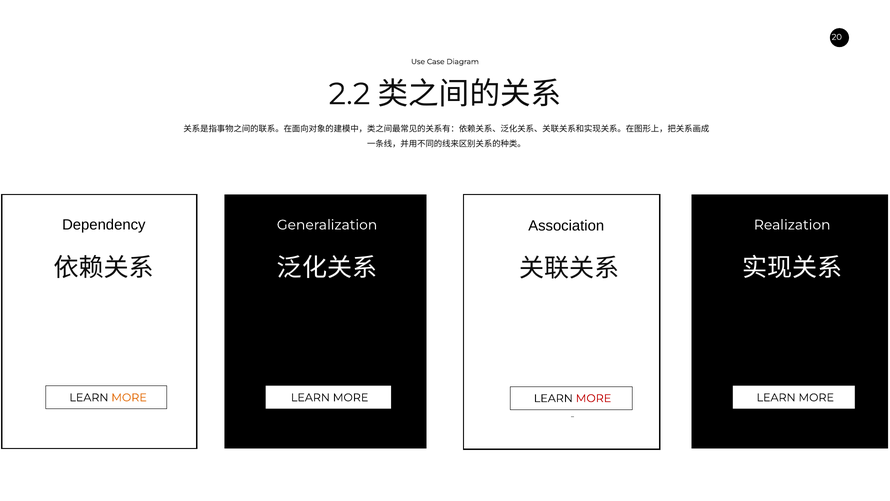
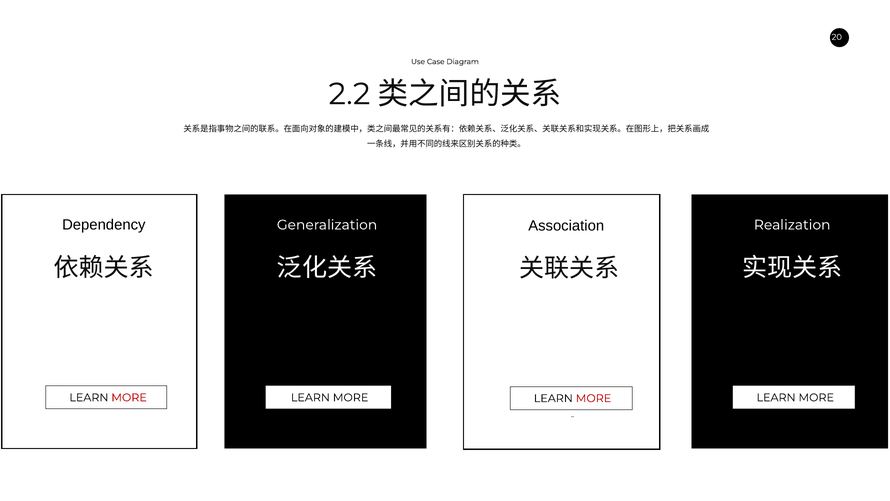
MORE colour: orange -> red (129, 397)
